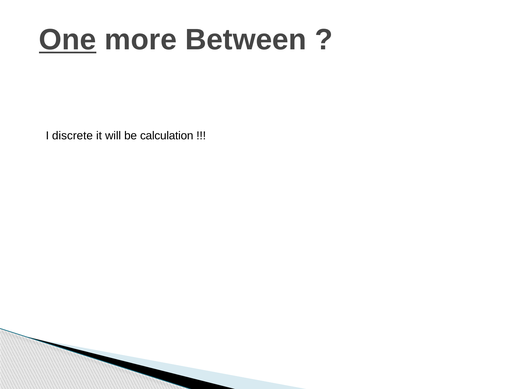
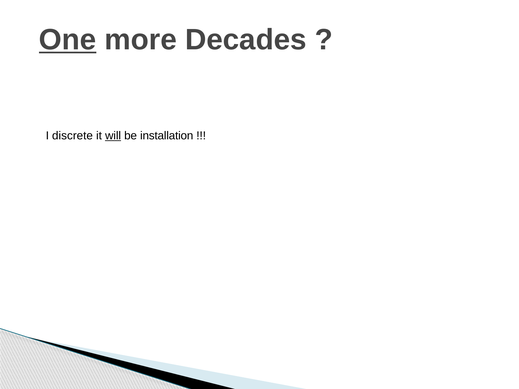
Between: Between -> Decades (246, 40)
will underline: none -> present (113, 136)
calculation: calculation -> installation (167, 136)
